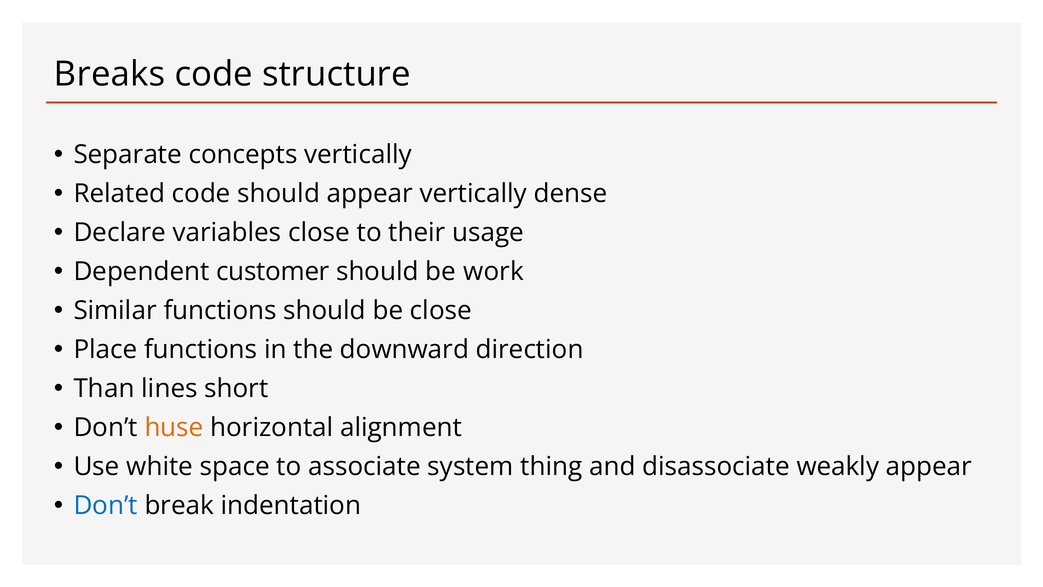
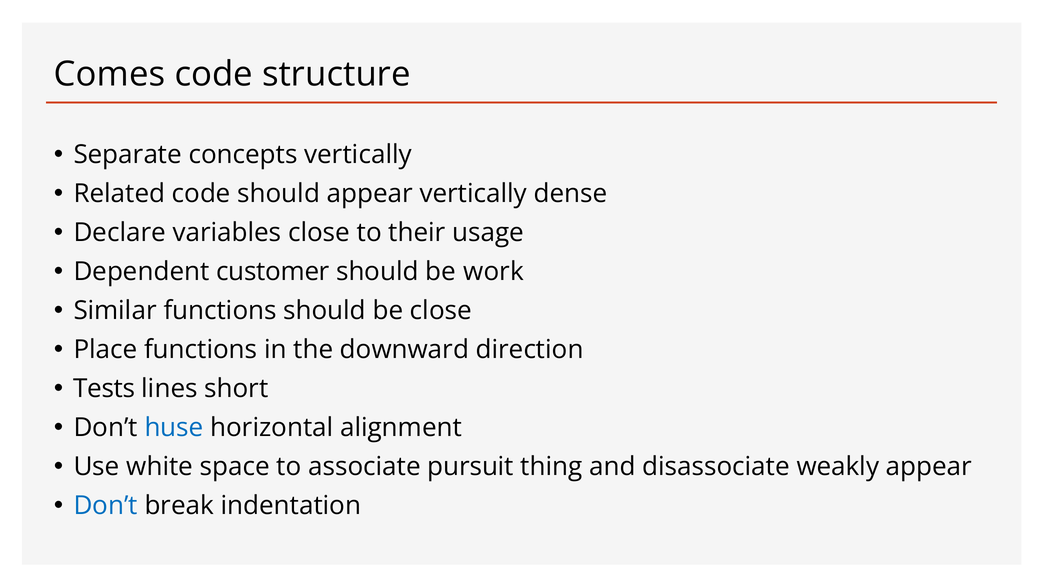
Breaks: Breaks -> Comes (110, 74)
Than: Than -> Tests (104, 388)
huse colour: orange -> blue (174, 428)
system: system -> pursuit (471, 467)
